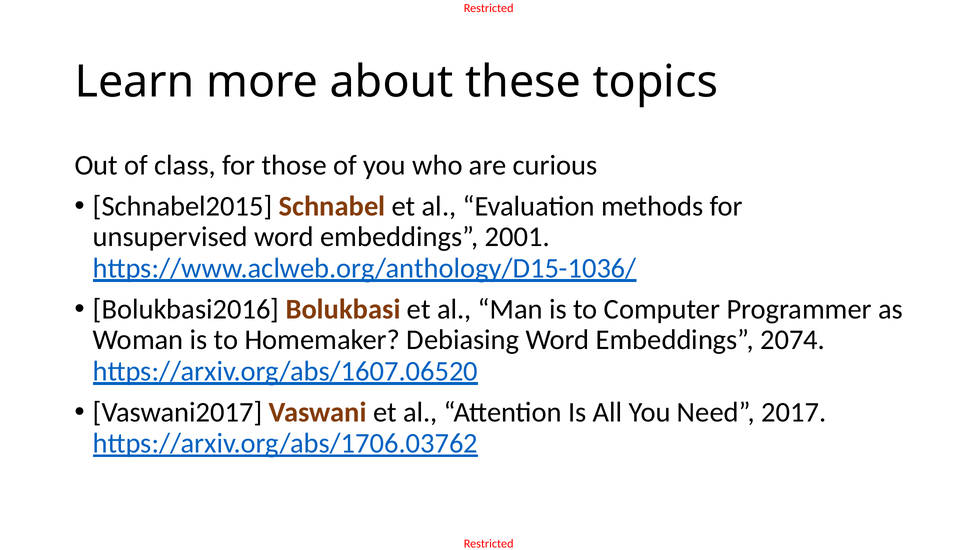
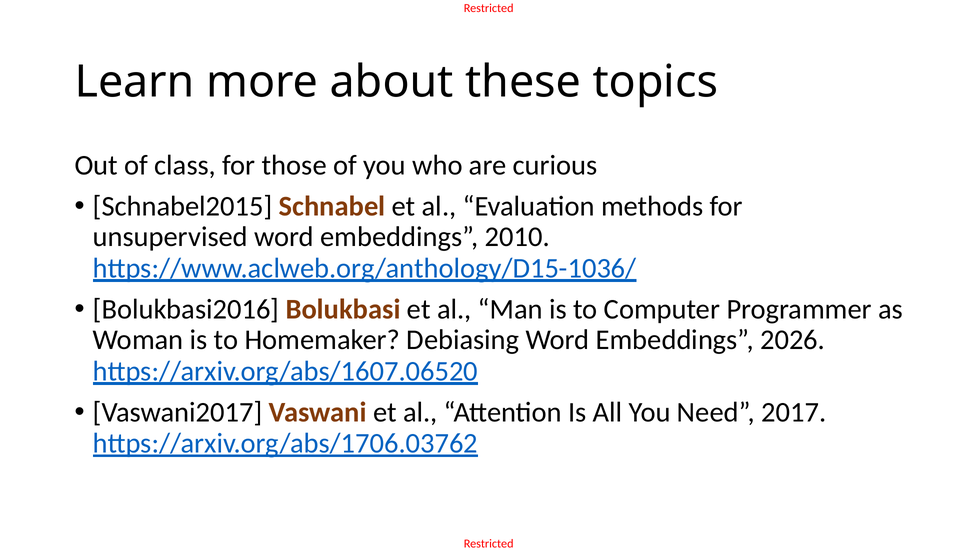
2001: 2001 -> 2010 (517, 237)
2074: 2074 -> 2026 (793, 340)
